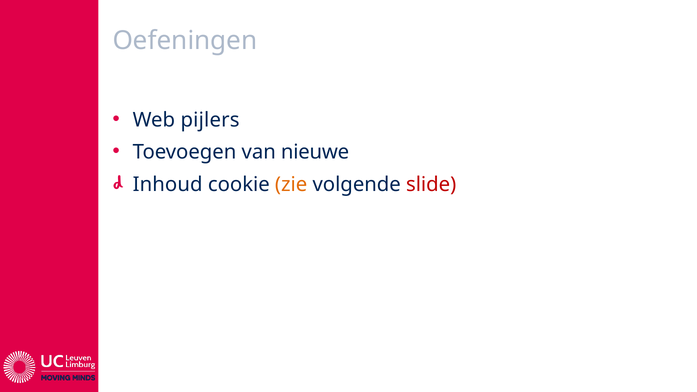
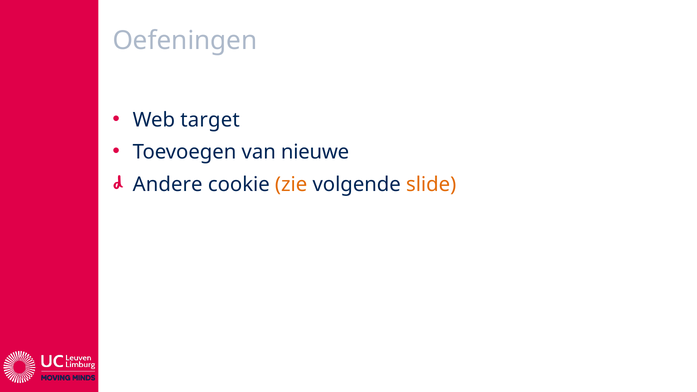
pijlers: pijlers -> target (210, 120)
Inhoud: Inhoud -> Andere (168, 184)
slide colour: red -> orange (431, 184)
